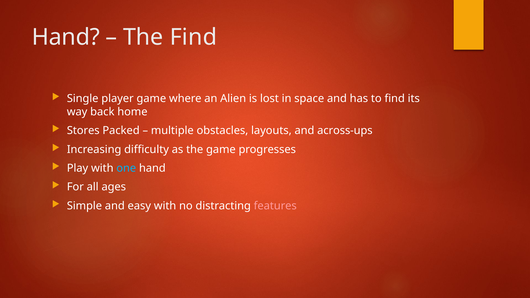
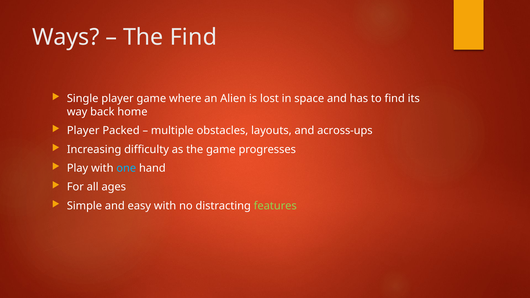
Hand: Hand -> Ways (66, 37)
Stores: Stores -> Player (83, 131)
features colour: pink -> light green (275, 206)
